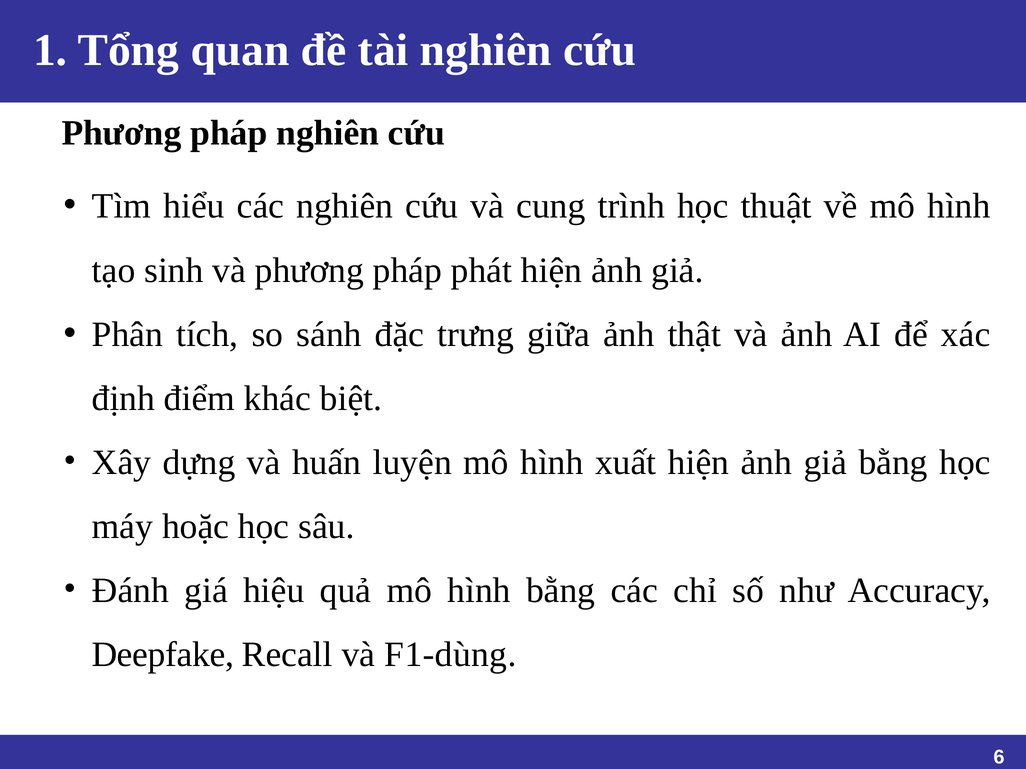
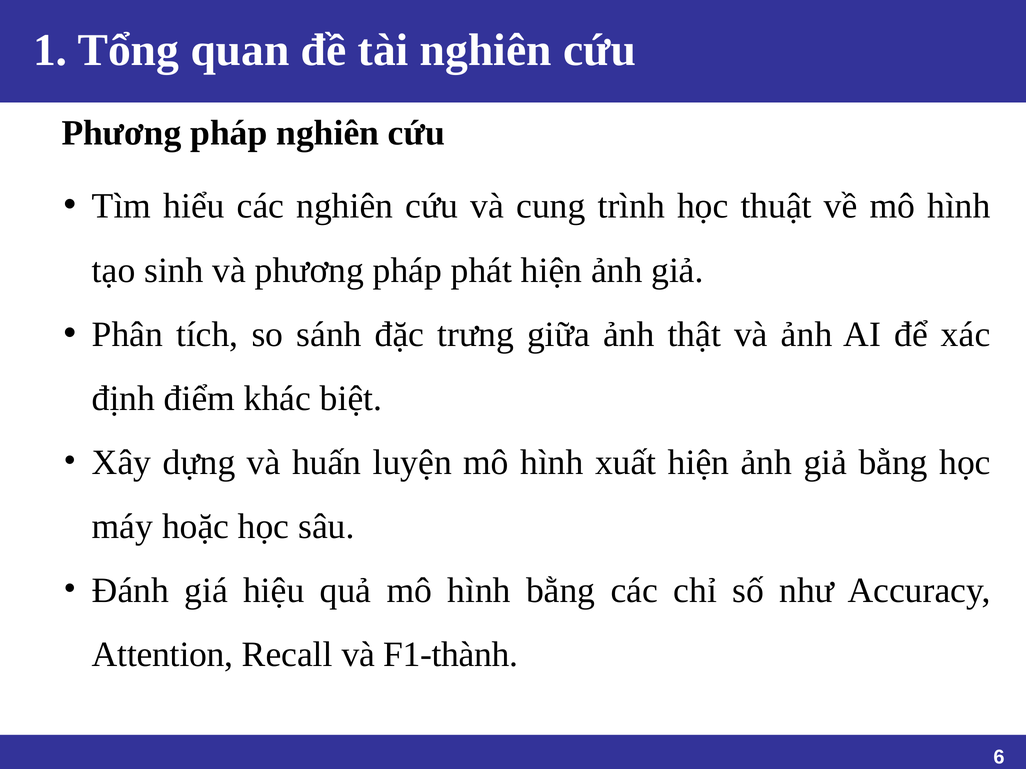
Deepfake: Deepfake -> Attention (163, 655)
F1-dùng: F1-dùng -> F1-thành (451, 655)
